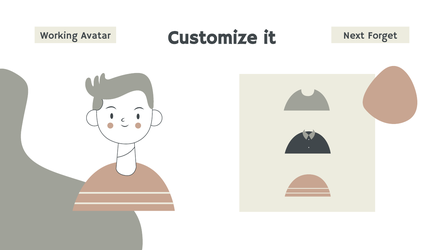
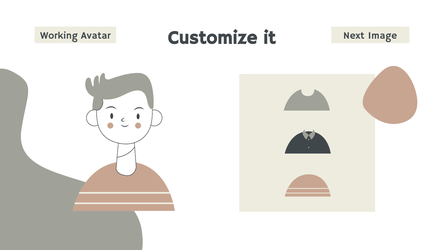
Forget: Forget -> Image (382, 36)
